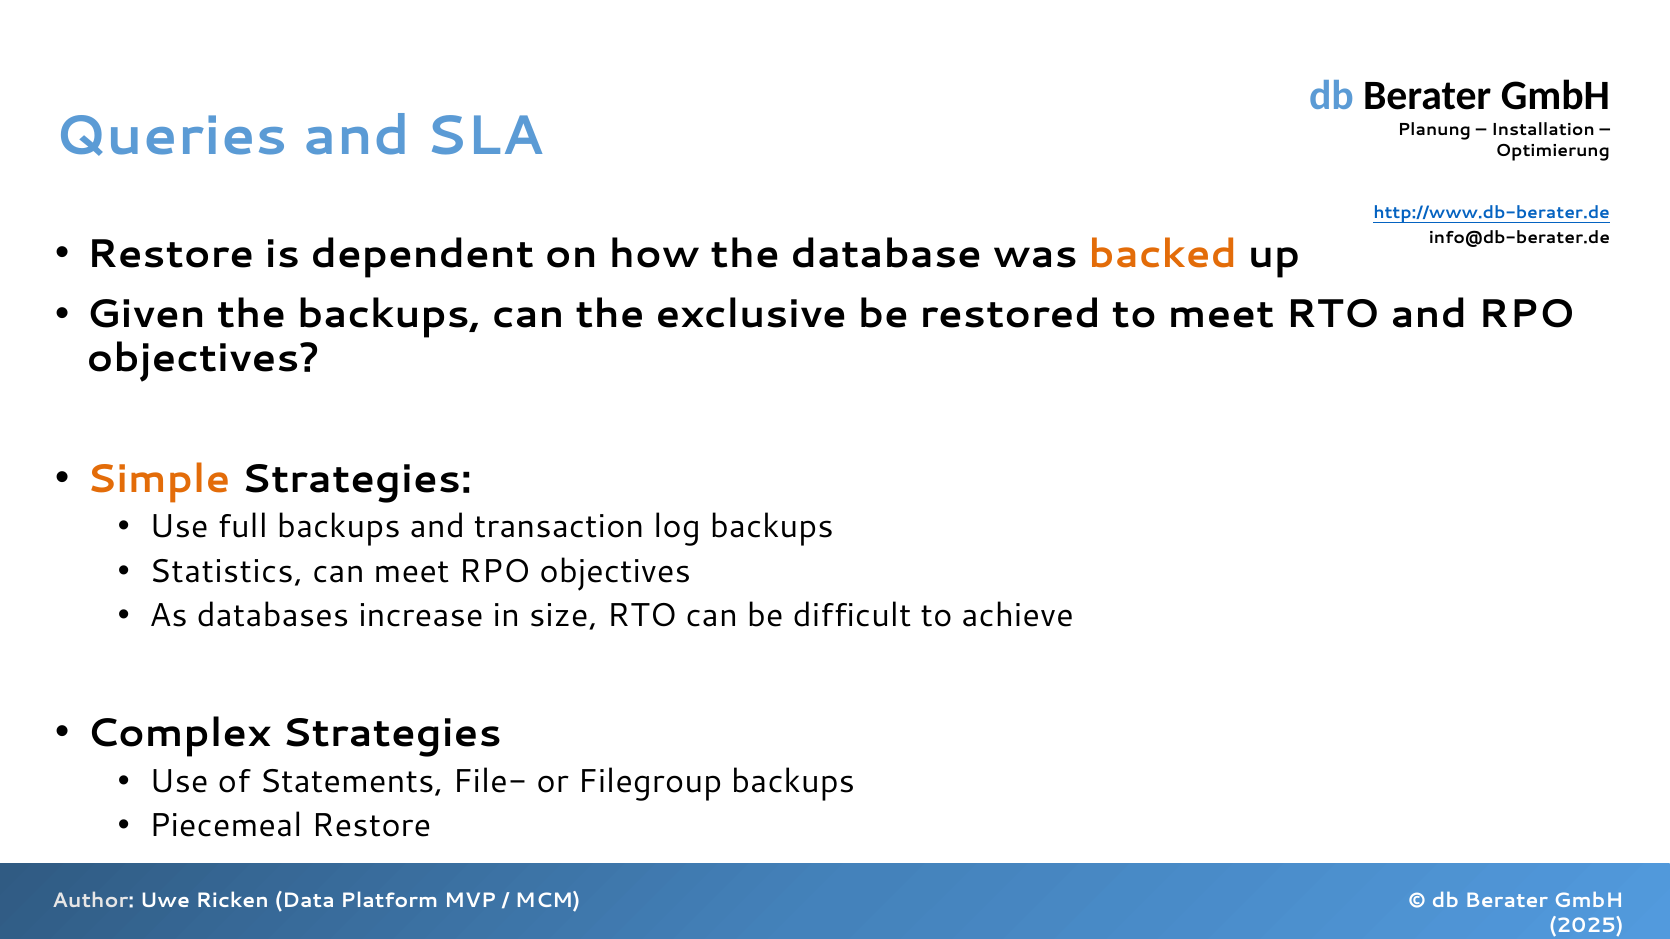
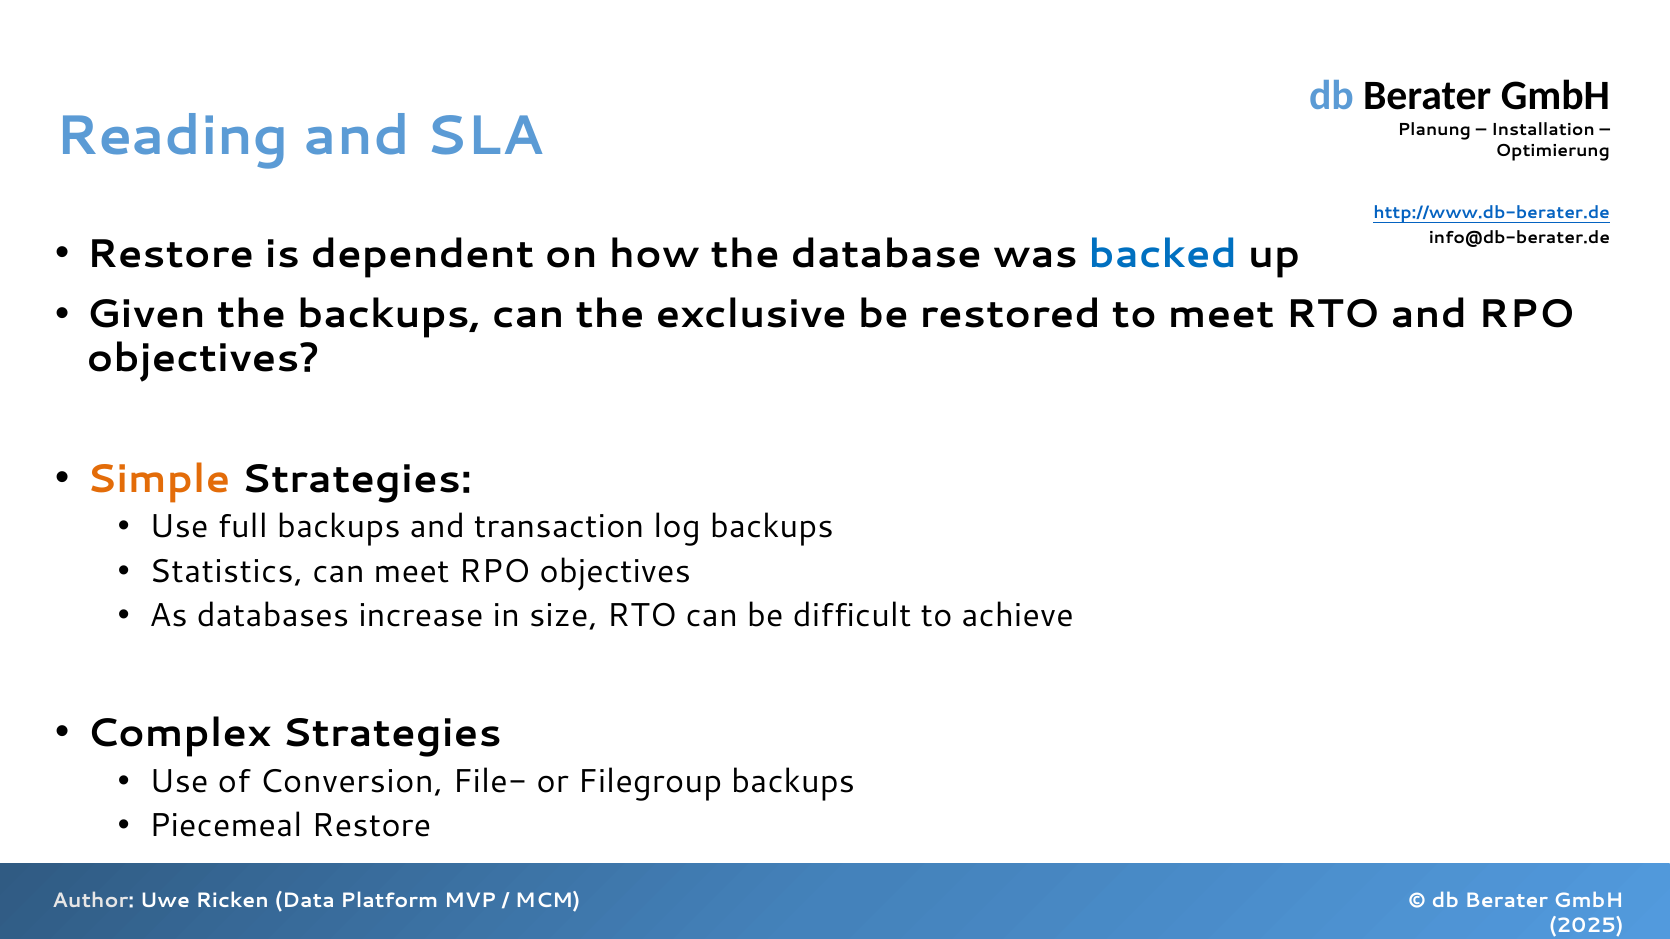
Queries: Queries -> Reading (172, 137)
backed colour: orange -> blue (1163, 254)
Statements: Statements -> Conversion (351, 782)
